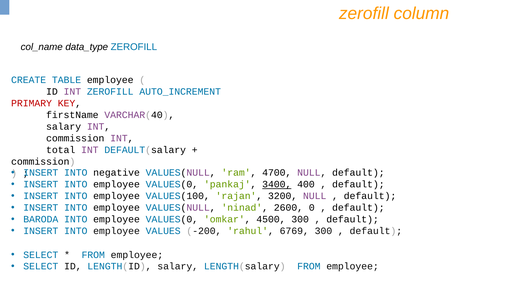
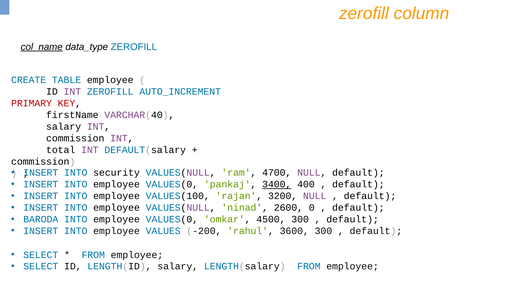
col_name underline: none -> present (42, 47)
negative: negative -> security (117, 173)
6769: 6769 -> 3600 (294, 231)
